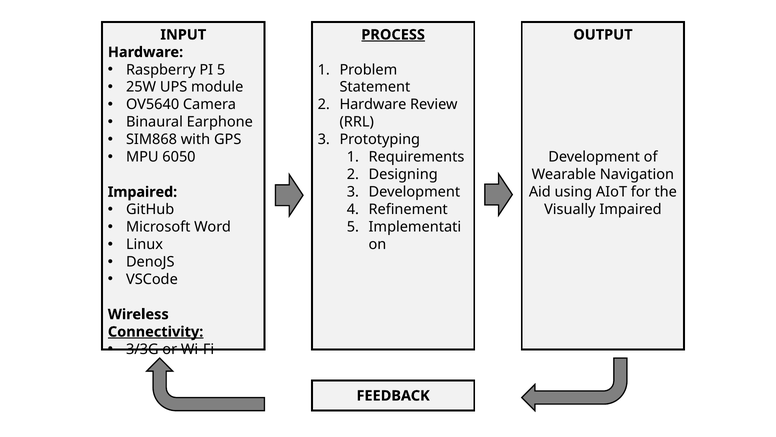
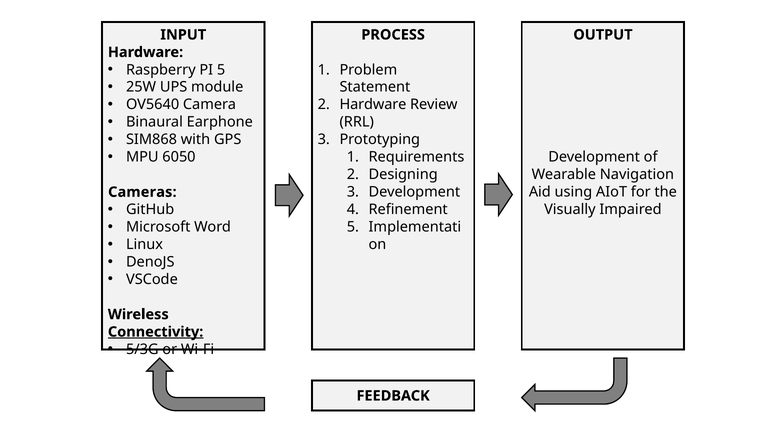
PROCESS underline: present -> none (393, 35)
Impaired: Impaired -> Cameras (142, 192)
3/3G: 3/3G -> 5/3G (142, 349)
